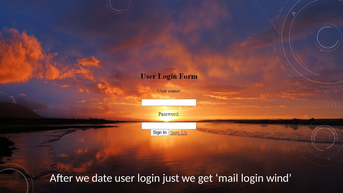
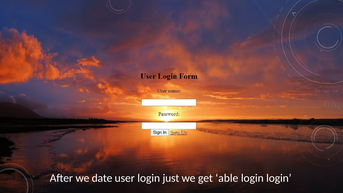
mail: mail -> able (227, 178)
login wind: wind -> login (279, 178)
